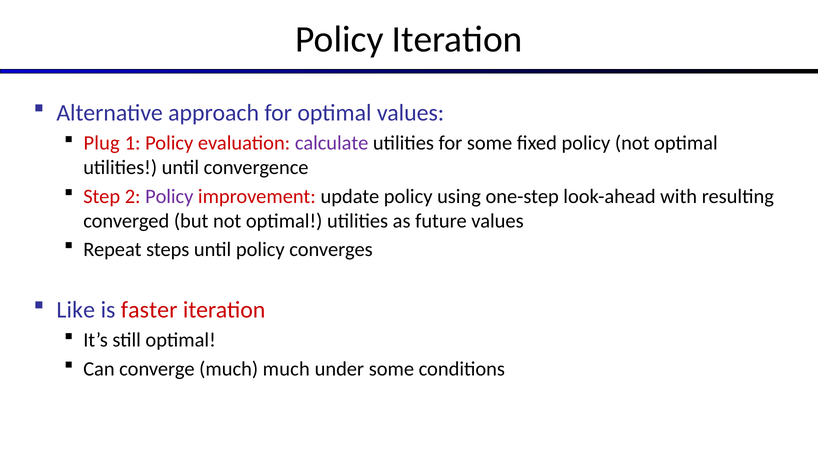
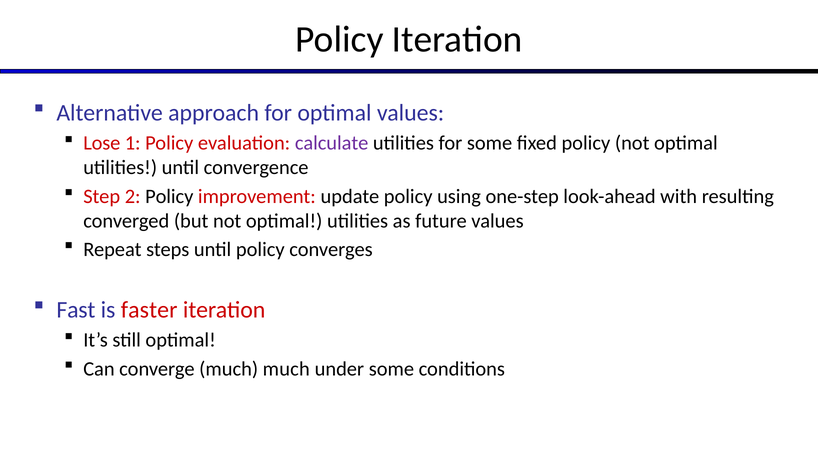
Plug: Plug -> Lose (102, 143)
Policy colour: purple -> black (169, 196)
Like: Like -> Fast (76, 310)
